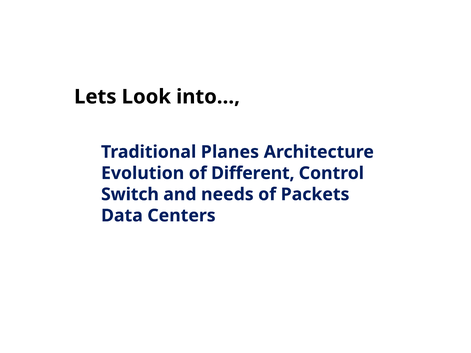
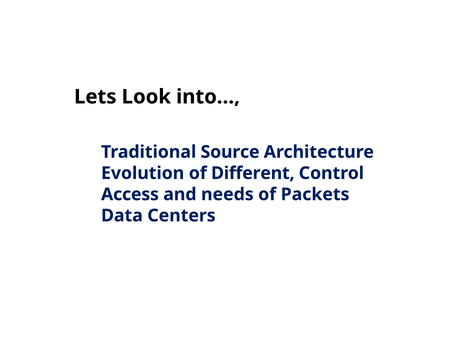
Planes: Planes -> Source (230, 152)
Switch: Switch -> Access (130, 195)
